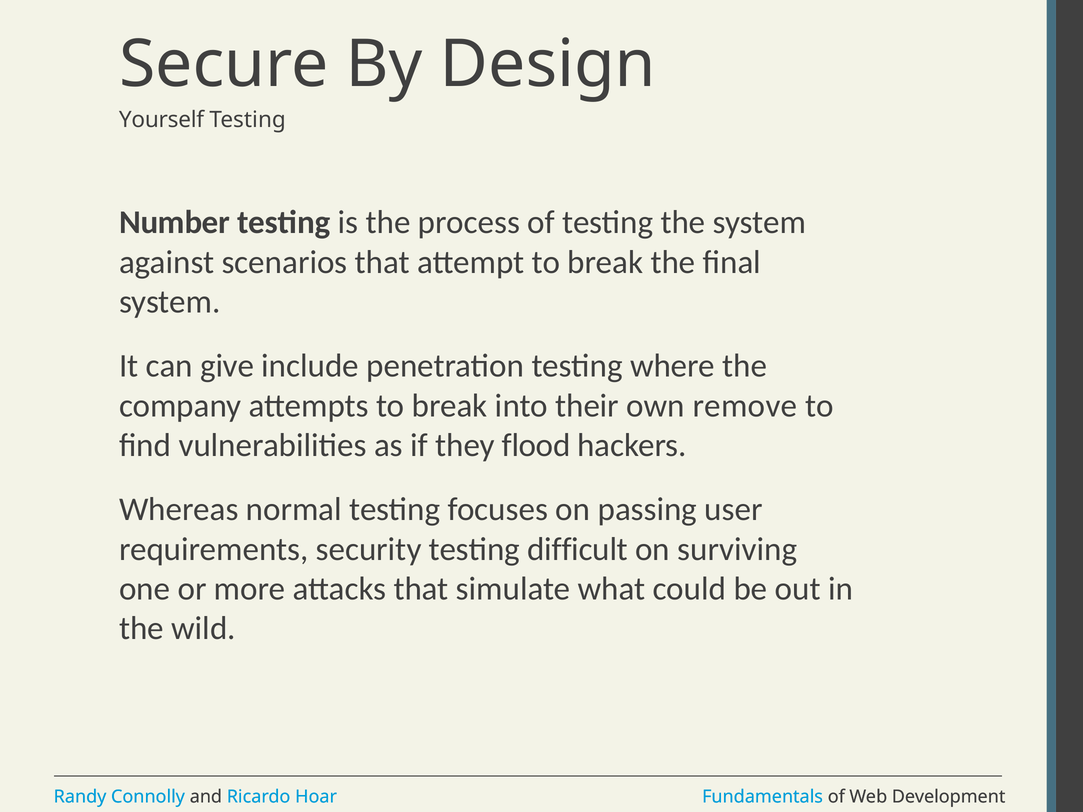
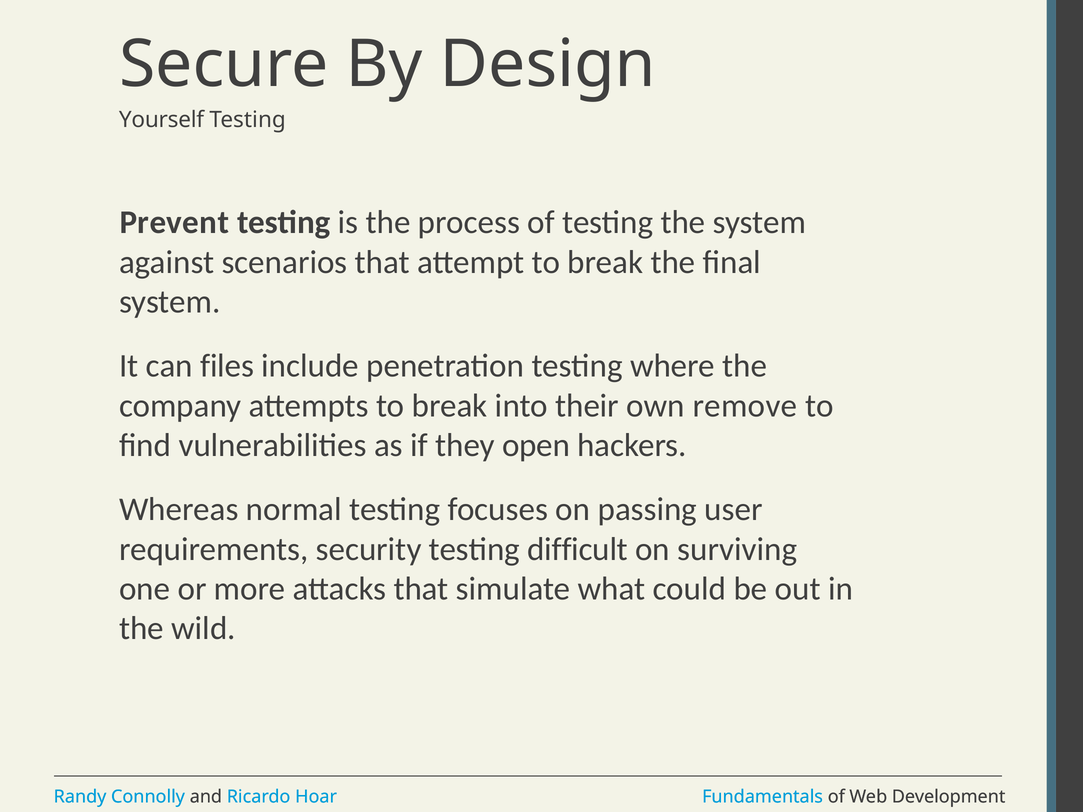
Number: Number -> Prevent (174, 223)
give: give -> files (227, 366)
flood: flood -> open (536, 445)
